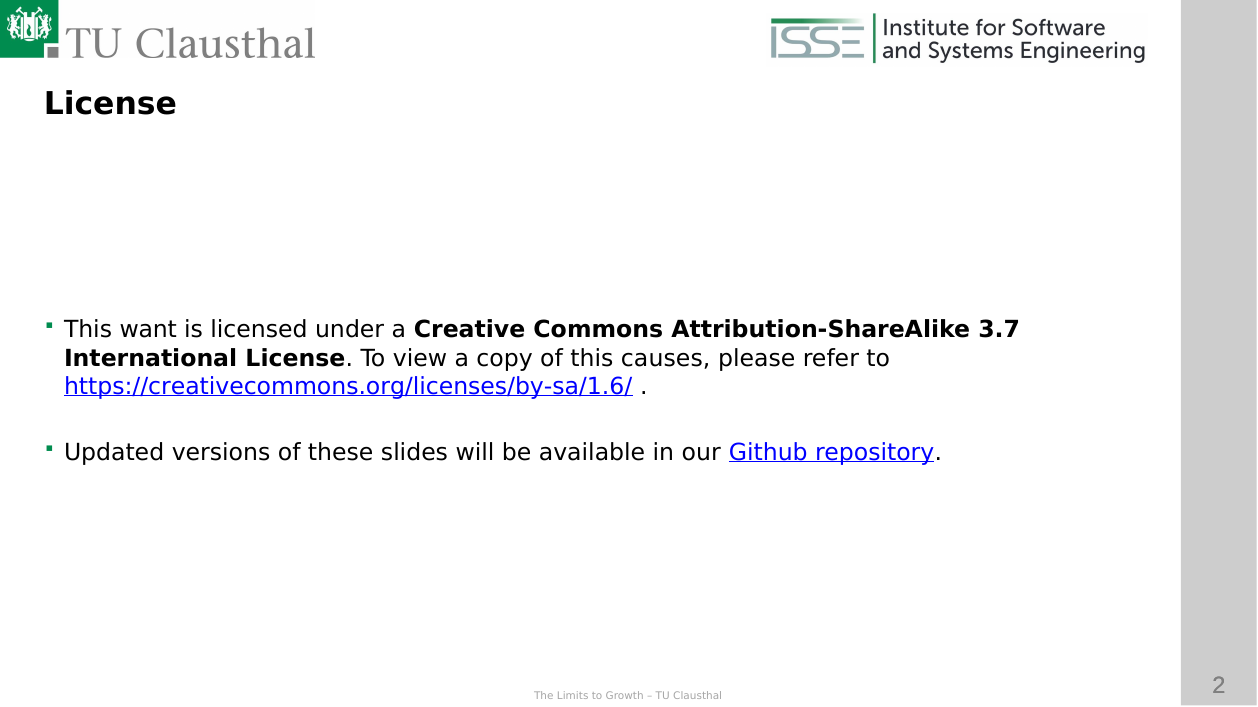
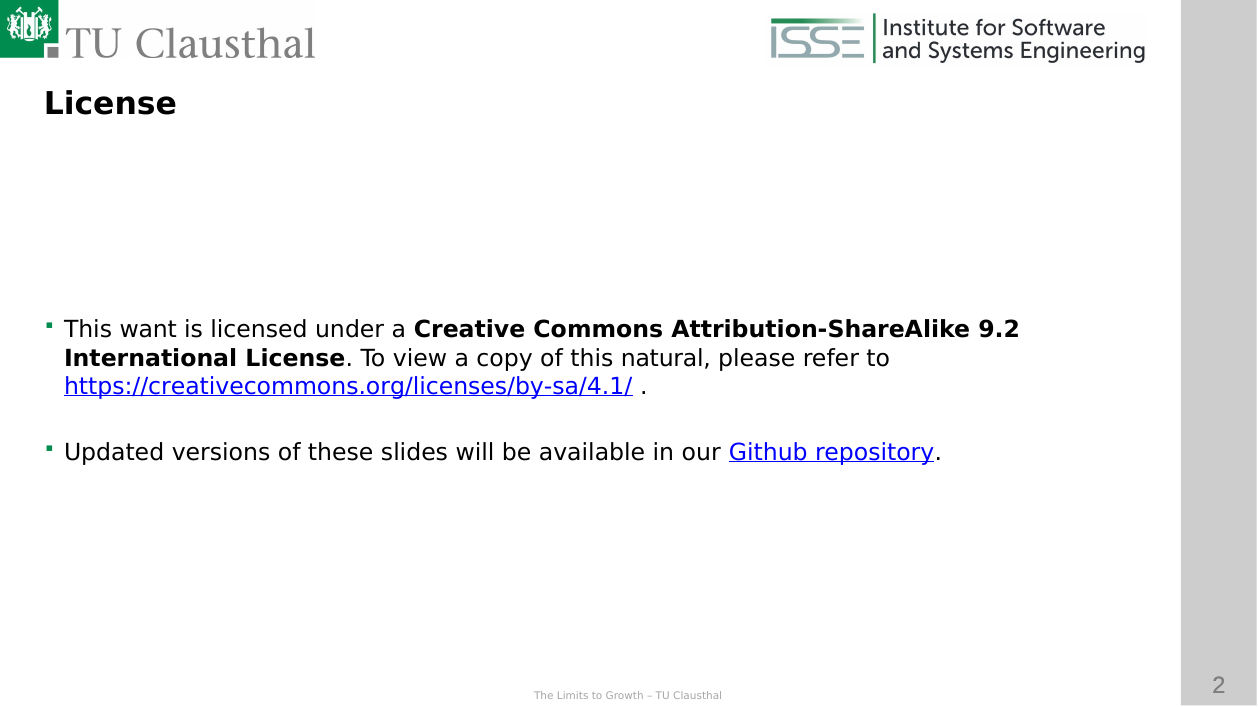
3.7: 3.7 -> 9.2 (999, 330)
causes: causes -> natural (666, 359)
https://creativecommons.org/licenses/by-sa/1.6/: https://creativecommons.org/licenses/by-sa/1.6/ -> https://creativecommons.org/licenses/by-sa/4.1/ (348, 387)
